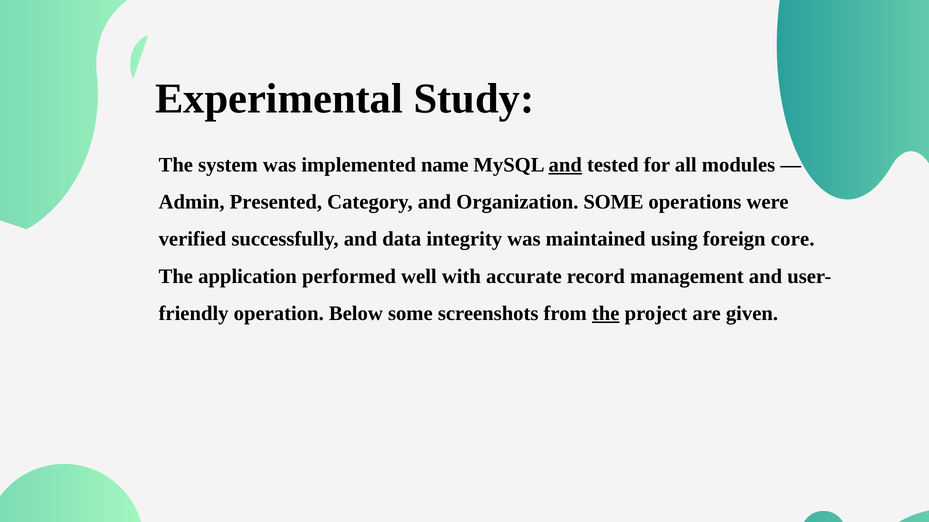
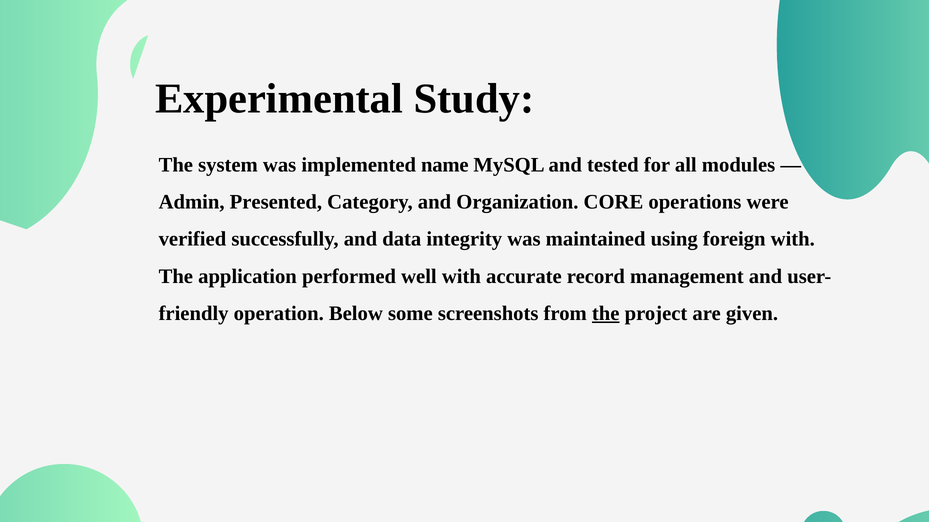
and underline: present -> none (565, 165)
Organization SOME: SOME -> CORE (613, 202)
foreign core: core -> with (793, 239)
